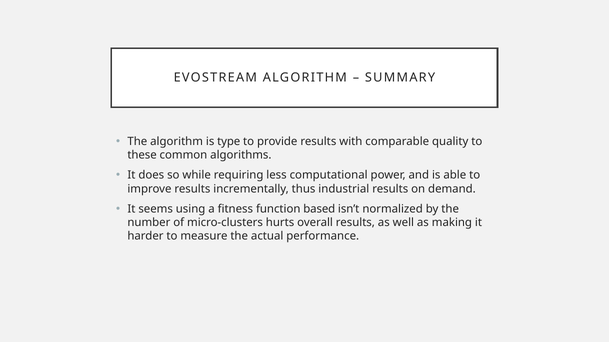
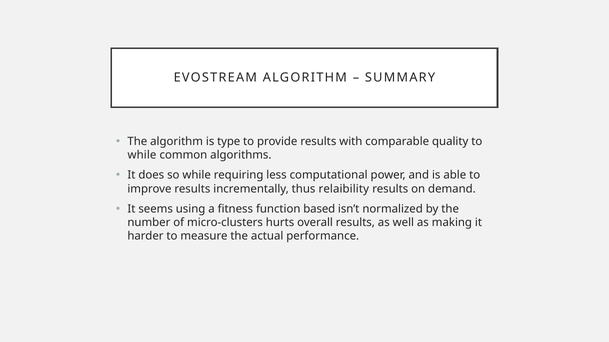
these: these -> while (142, 155)
industrial: industrial -> relaibility (344, 189)
